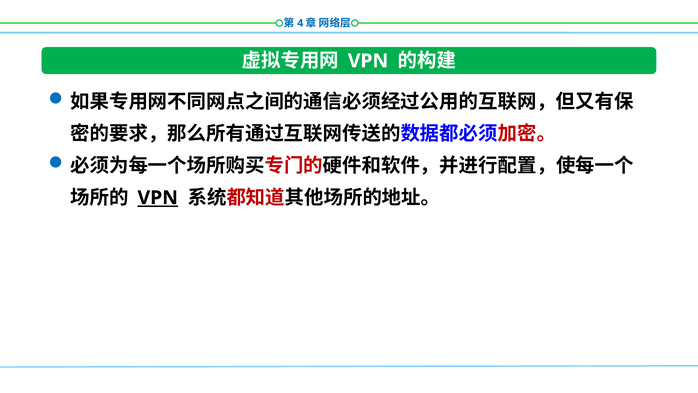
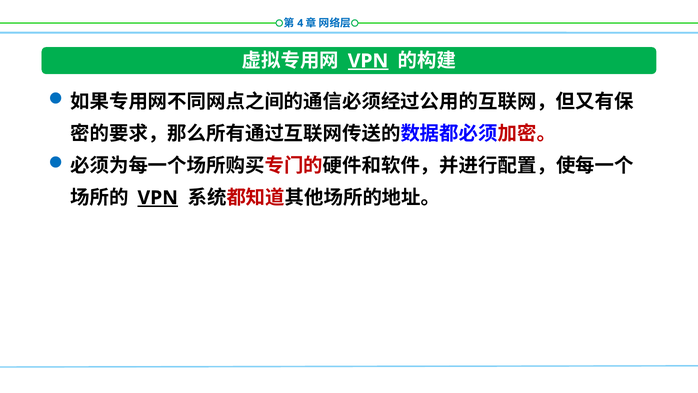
VPN underline: none -> present (368, 61)
